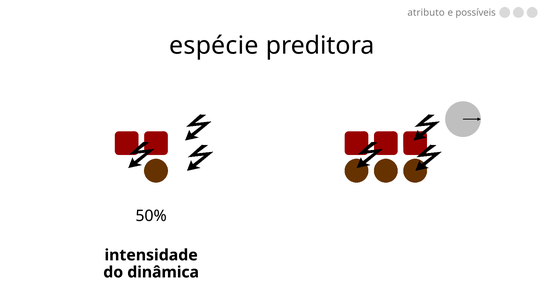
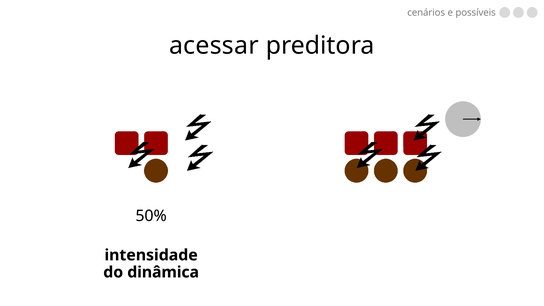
atributo: atributo -> cenários (426, 13)
espécie: espécie -> acessar (214, 46)
